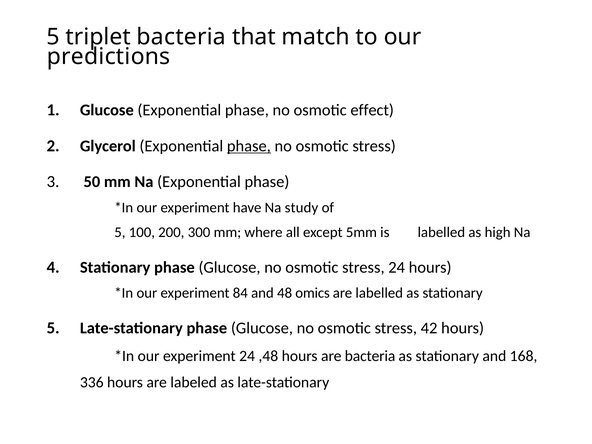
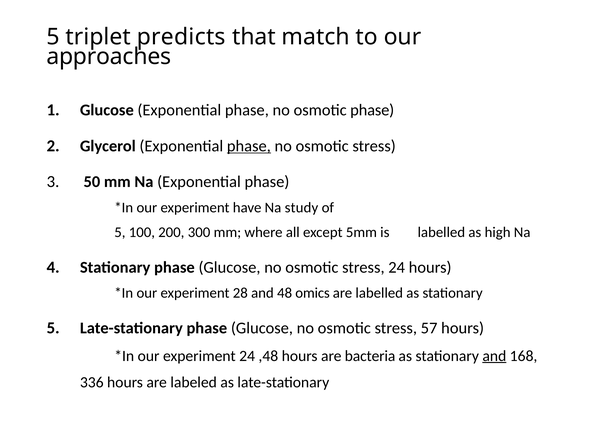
triplet bacteria: bacteria -> predicts (181, 37)
predictions: predictions -> approaches (109, 57)
osmotic effect: effect -> phase (372, 110)
84: 84 -> 28 (240, 293)
42: 42 -> 57 (429, 328)
and underline: none -> present (494, 356)
